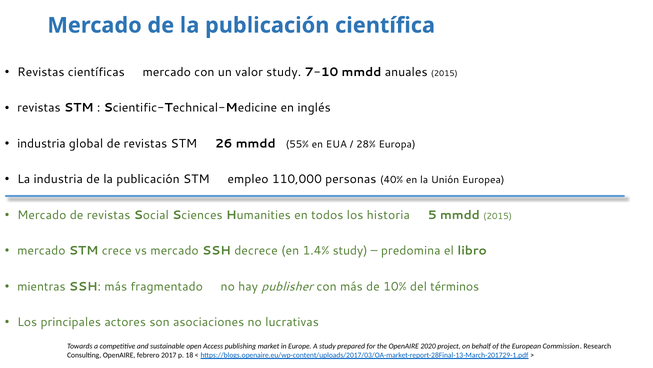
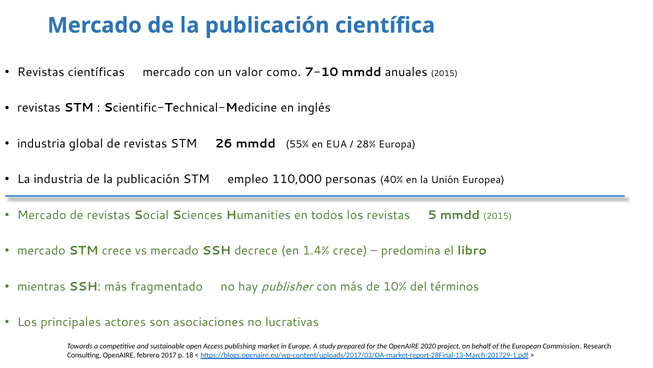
valor study: study -> como (284, 72)
los historia: historia -> revistas (388, 215)
1.4% study: study -> crece (350, 250)
